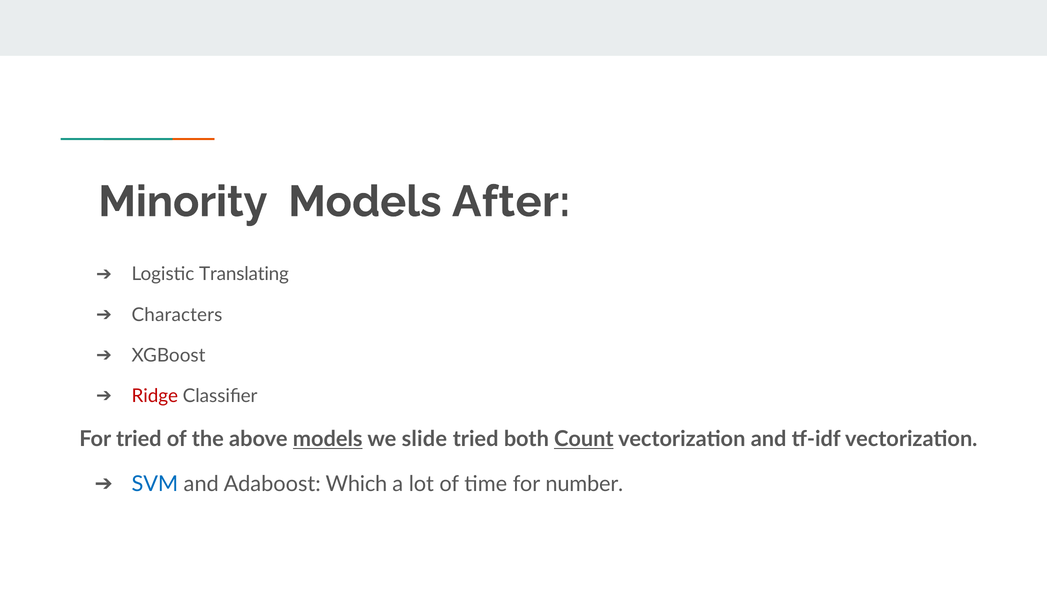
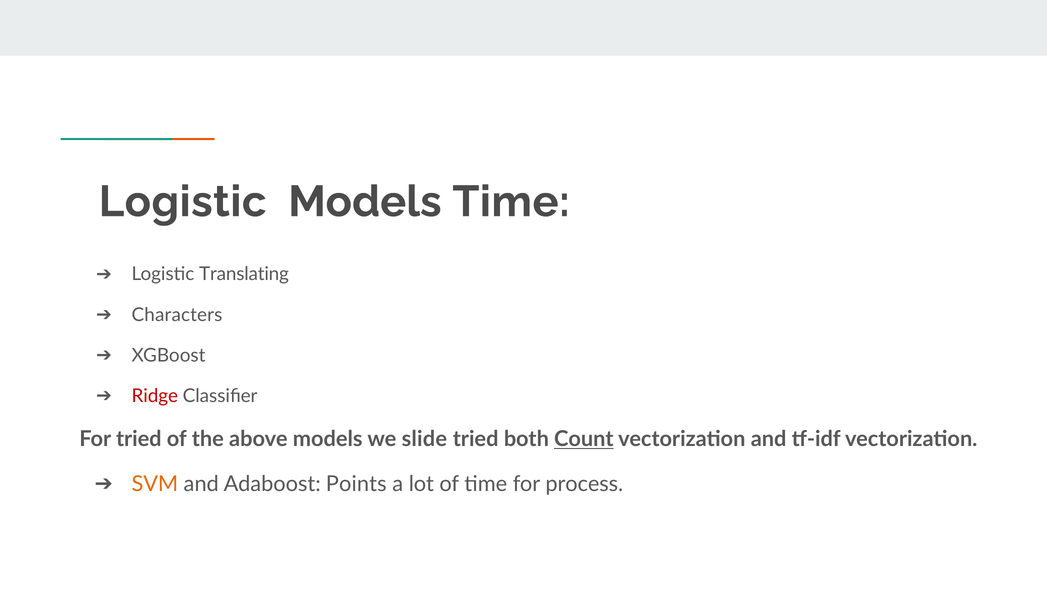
Minority: Minority -> Logistic (183, 202)
Models After: After -> Time (511, 202)
models underline: present -> none (328, 439)
SVM colour: blue -> orange (155, 484)
Which: Which -> Points (356, 484)
number: number -> process (584, 484)
